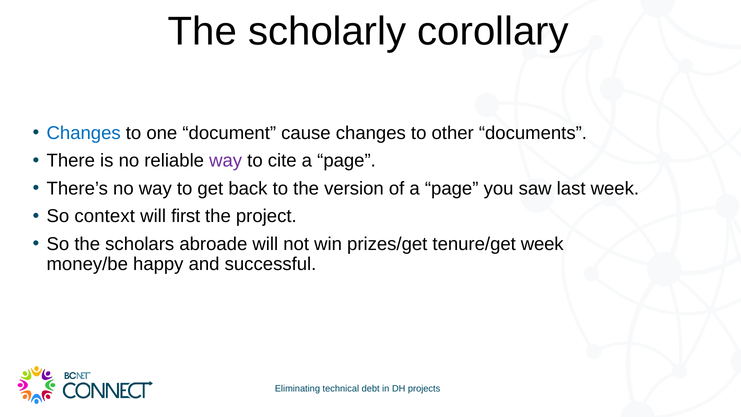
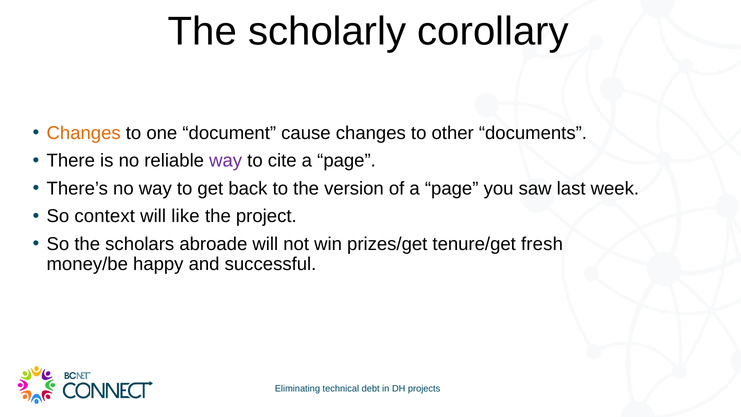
Changes colour: blue -> orange (84, 133)
first: first -> like (185, 216)
tenure/get week: week -> fresh (542, 244)
